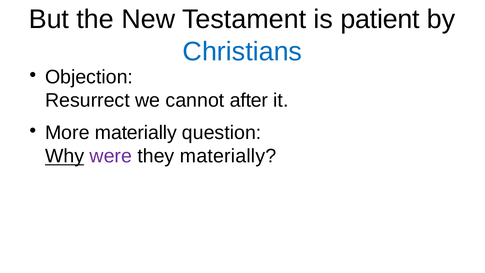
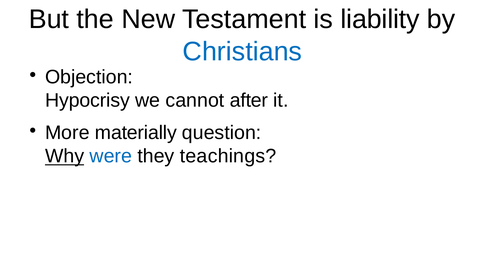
patient: patient -> liability (380, 19)
Resurrect: Resurrect -> Hypocrisy (87, 100)
were colour: purple -> blue (111, 156)
they materially: materially -> teachings (228, 156)
